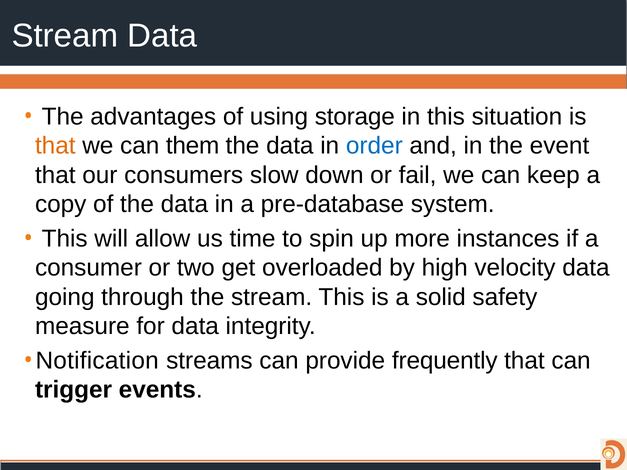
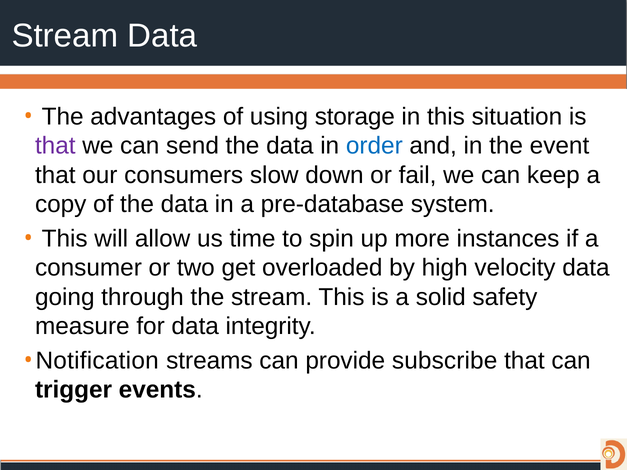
that colour: orange -> purple (55, 146)
them: them -> send (193, 146)
frequently: frequently -> subscribe (445, 361)
